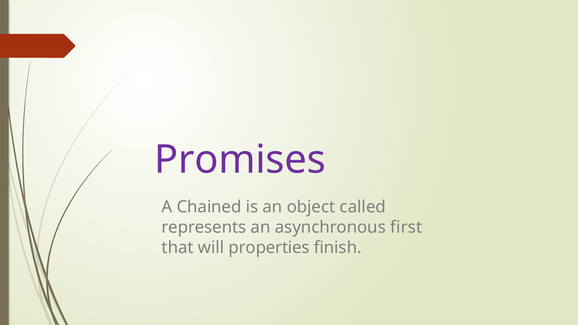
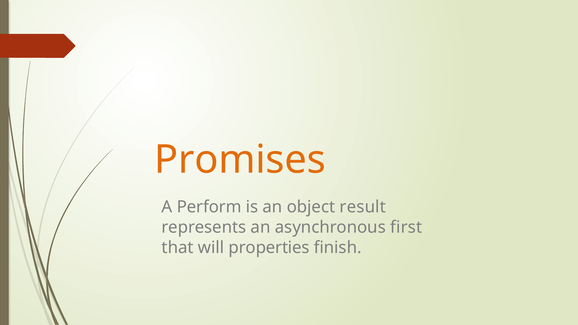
Promises colour: purple -> orange (240, 160)
Chained: Chained -> Perform (209, 207)
called: called -> result (363, 207)
